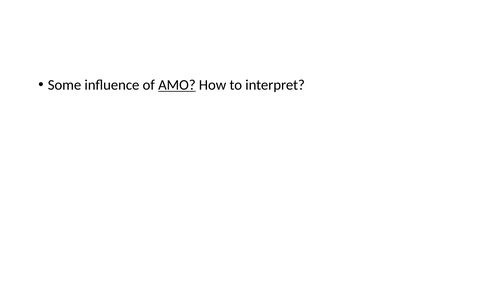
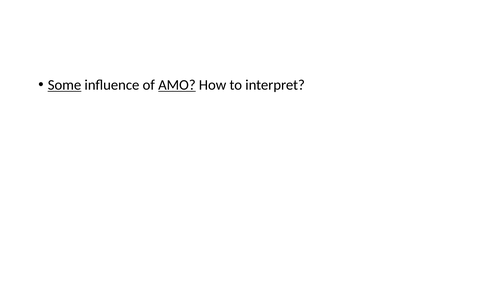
Some underline: none -> present (65, 85)
